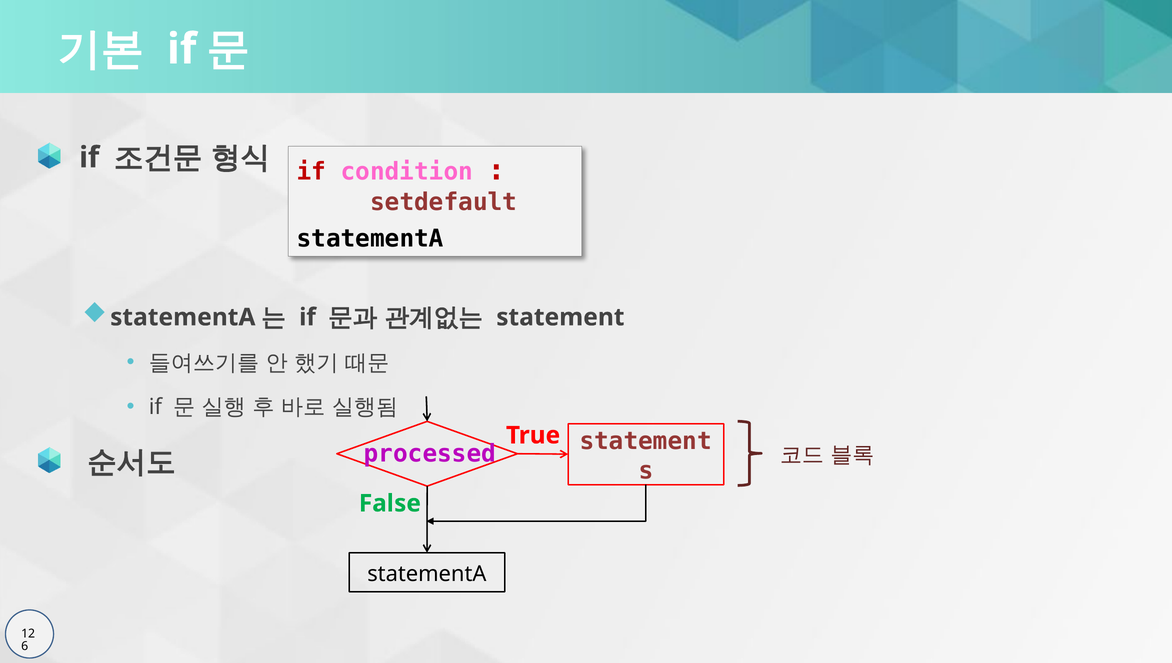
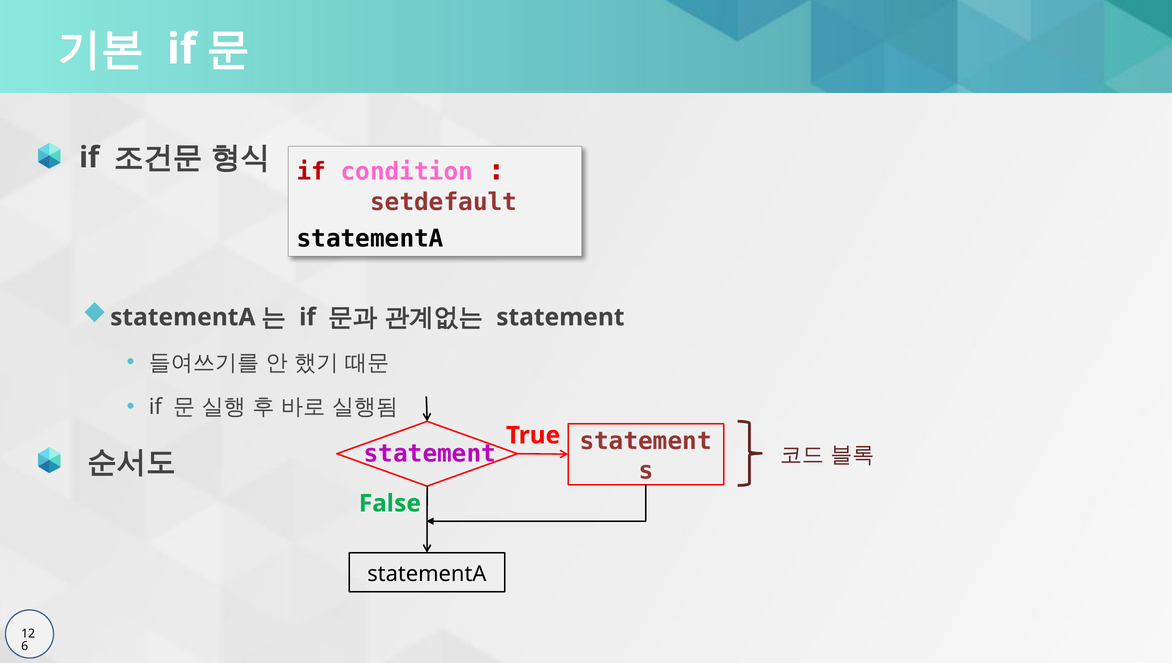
processed: processed -> statement (430, 454)
